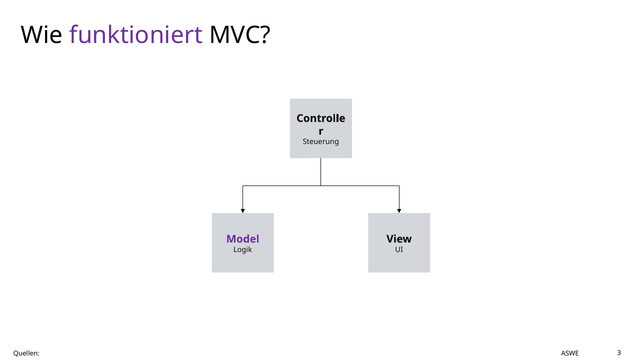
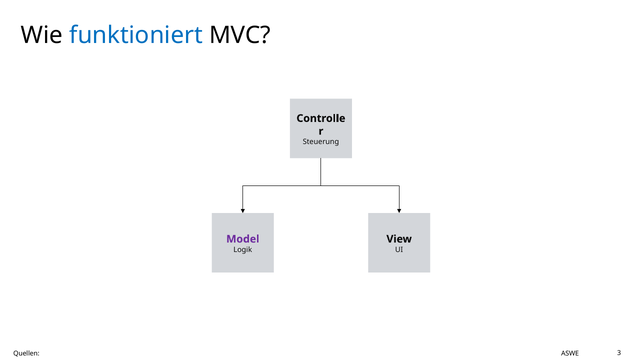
funktioniert colour: purple -> blue (136, 36)
